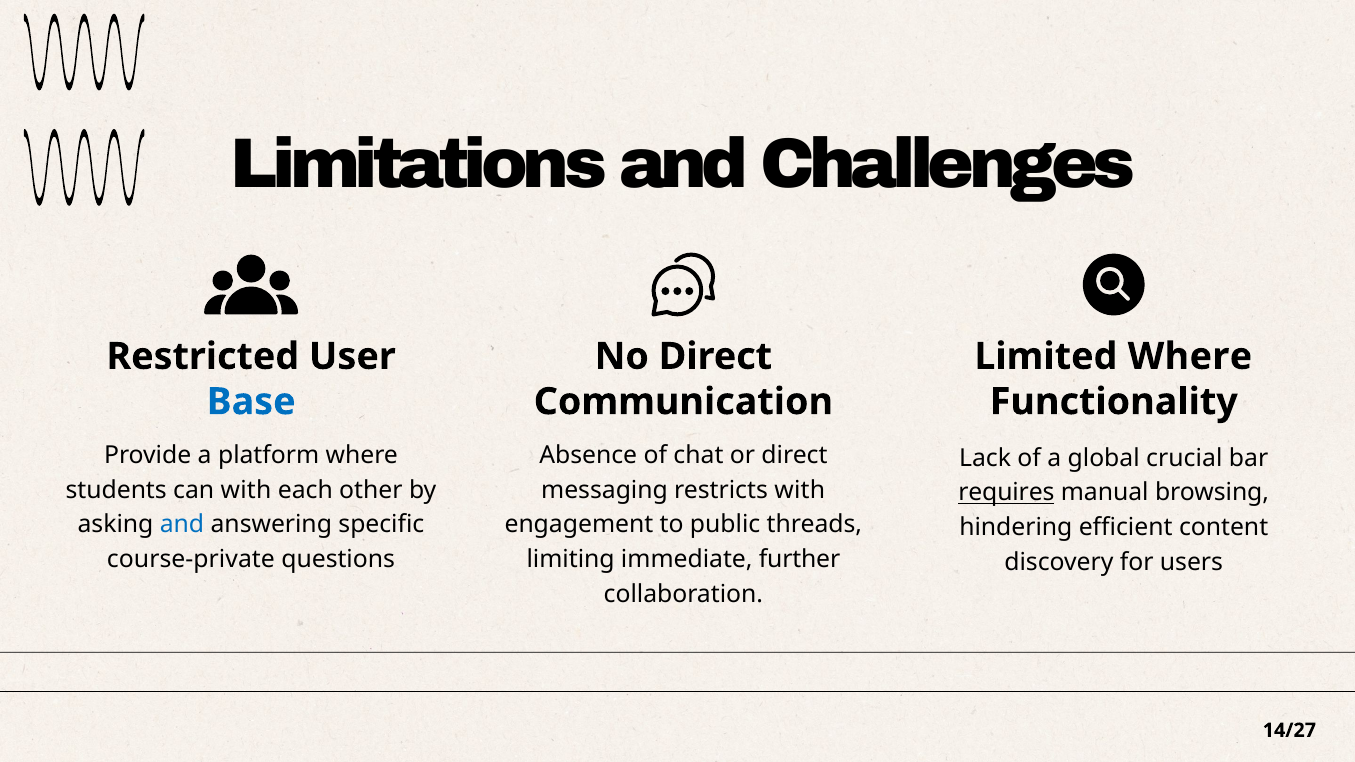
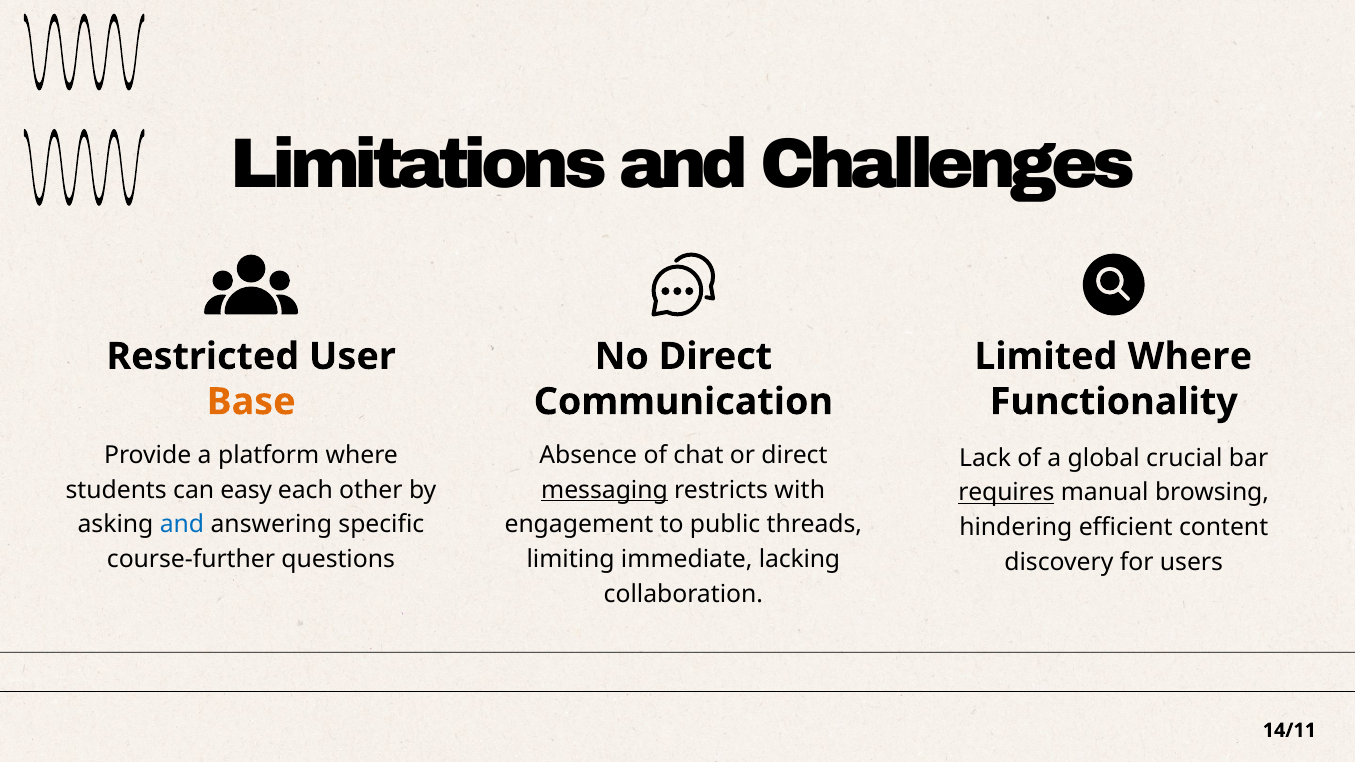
Base colour: blue -> orange (251, 402)
can with: with -> easy (246, 490)
messaging underline: none -> present (604, 490)
course-private: course-private -> course-further (191, 559)
further: further -> lacking (800, 559)
14/27: 14/27 -> 14/11 (1289, 730)
